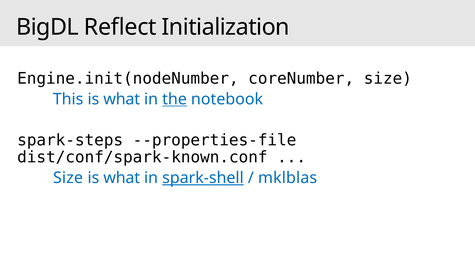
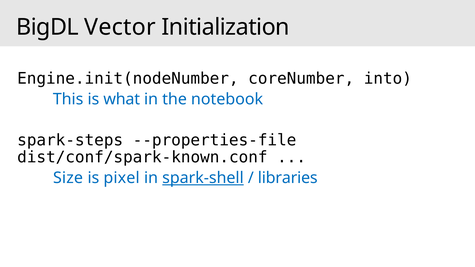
Reflect: Reflect -> Vector (120, 27)
coreNumber size: size -> into (388, 79)
the underline: present -> none (175, 99)
what: what -> pixel (122, 178)
mklblas: mklblas -> libraries (288, 178)
